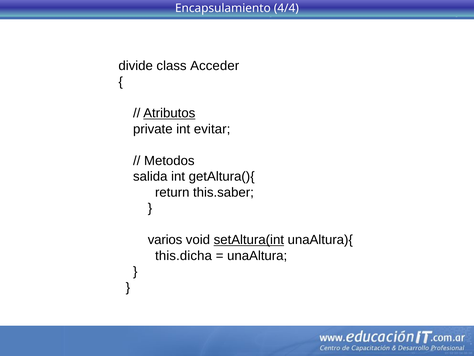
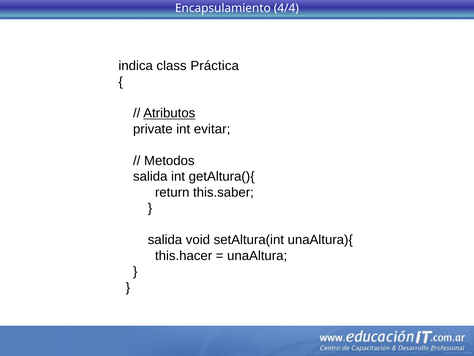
divide: divide -> indica (136, 66)
Acceder: Acceder -> Práctica (215, 66)
varios: varios -> salida (165, 240)
setAltura(int underline: present -> none (249, 240)
this.dicha: this.dicha -> this.hacer (184, 255)
